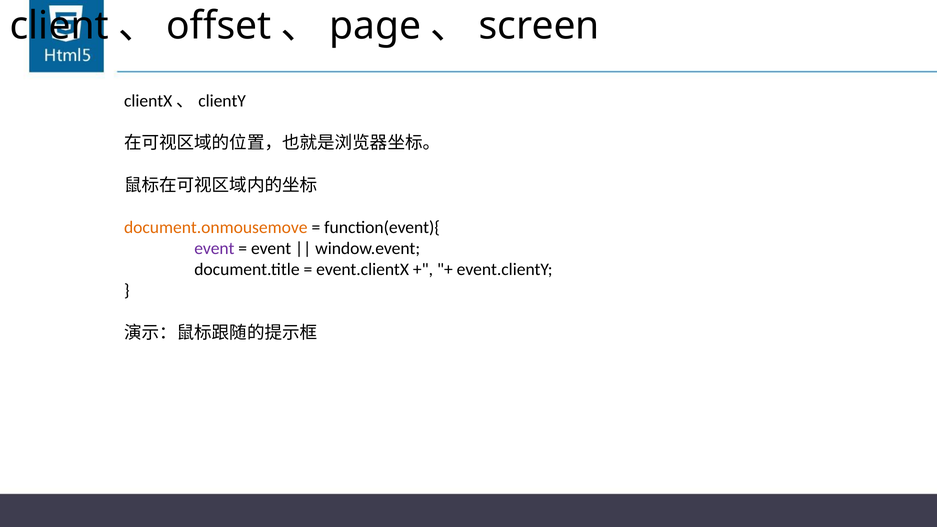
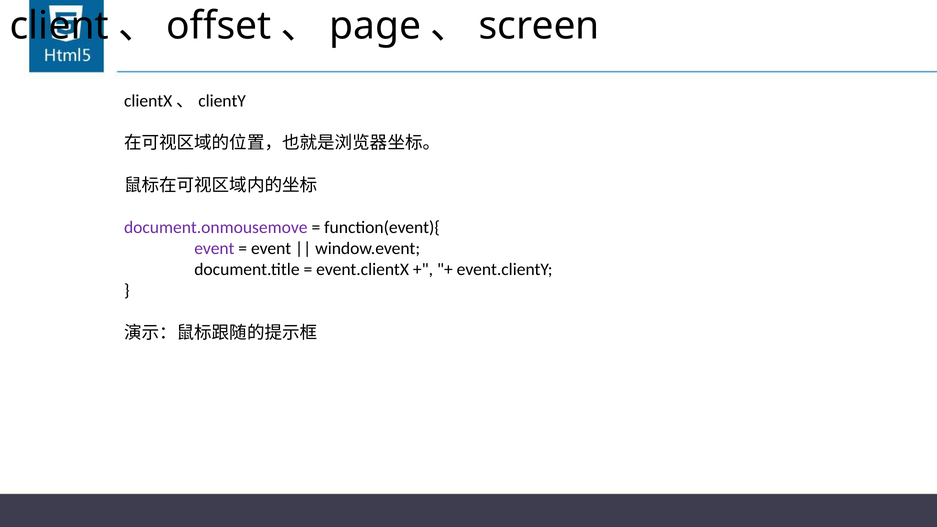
document.onmousemove colour: orange -> purple (216, 227)
